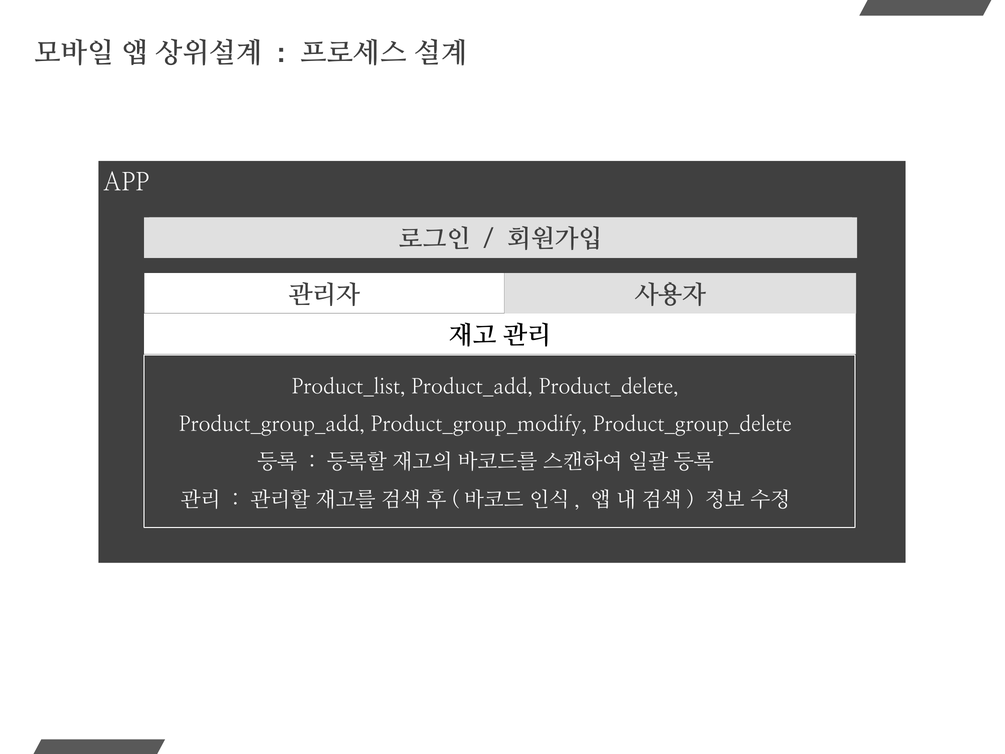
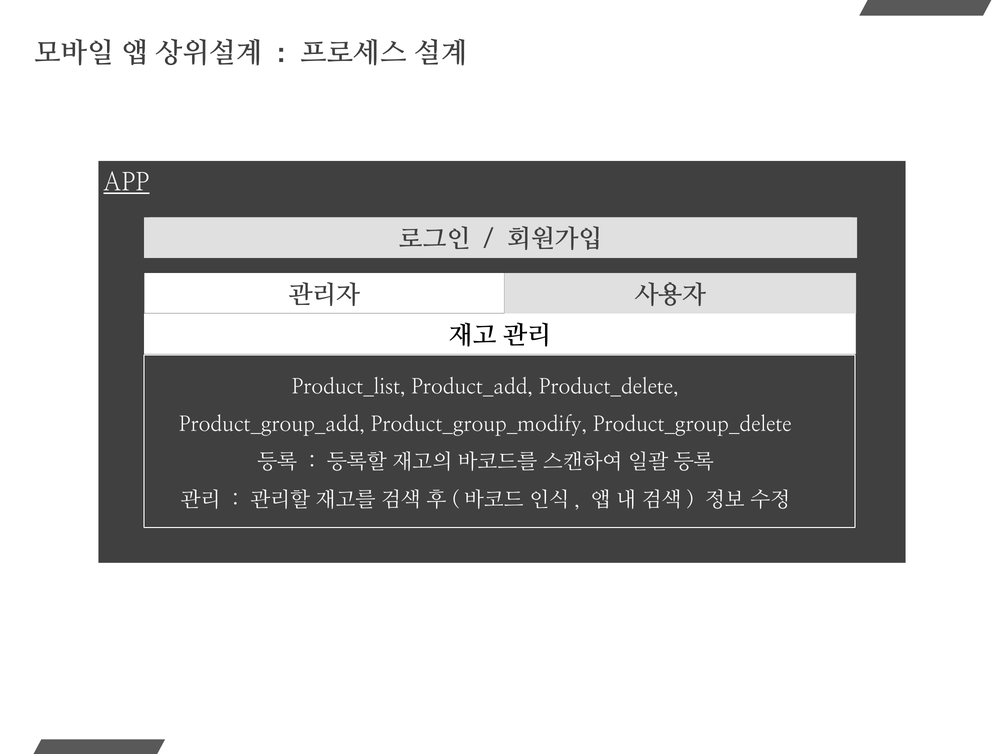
APP underline: none -> present (126, 183)
